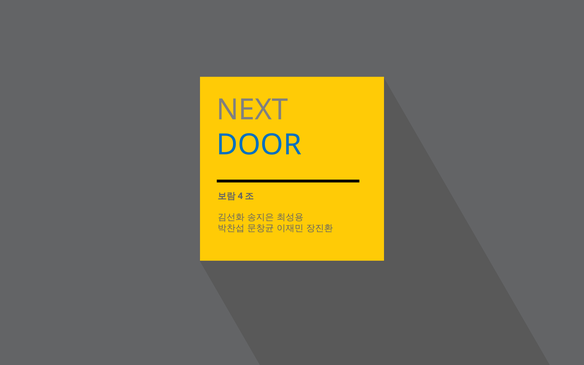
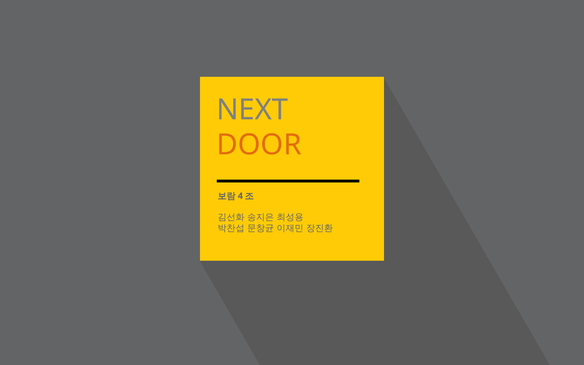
DOOR colour: blue -> orange (259, 145)
